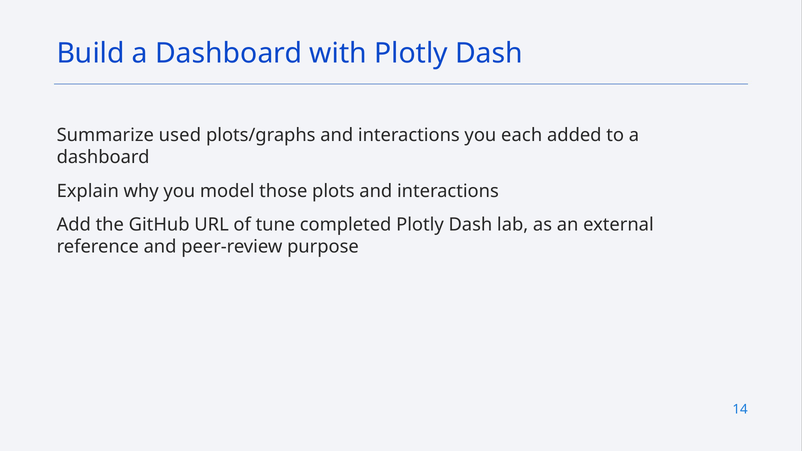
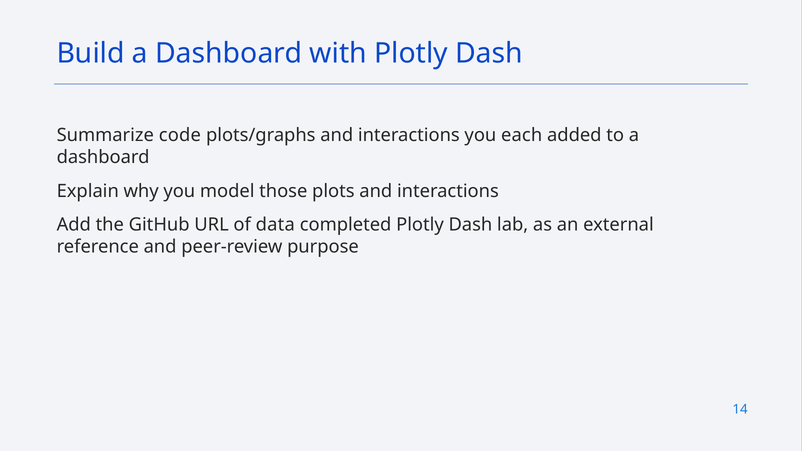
used: used -> code (180, 135)
tune: tune -> data (275, 225)
